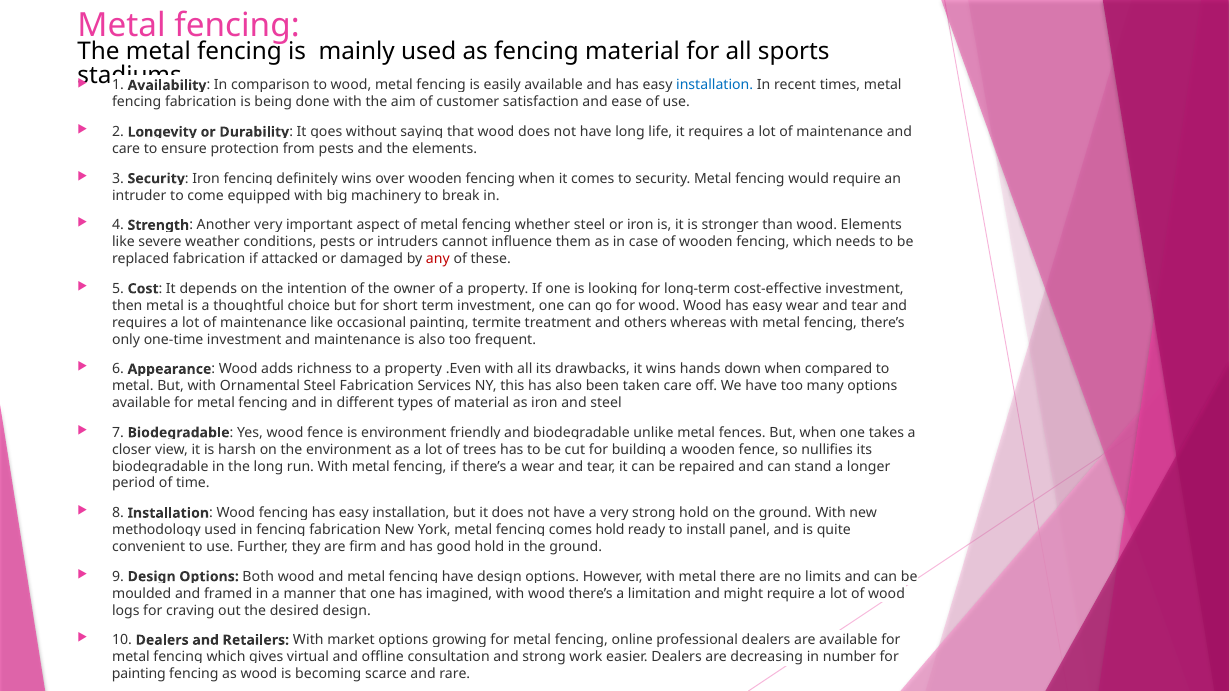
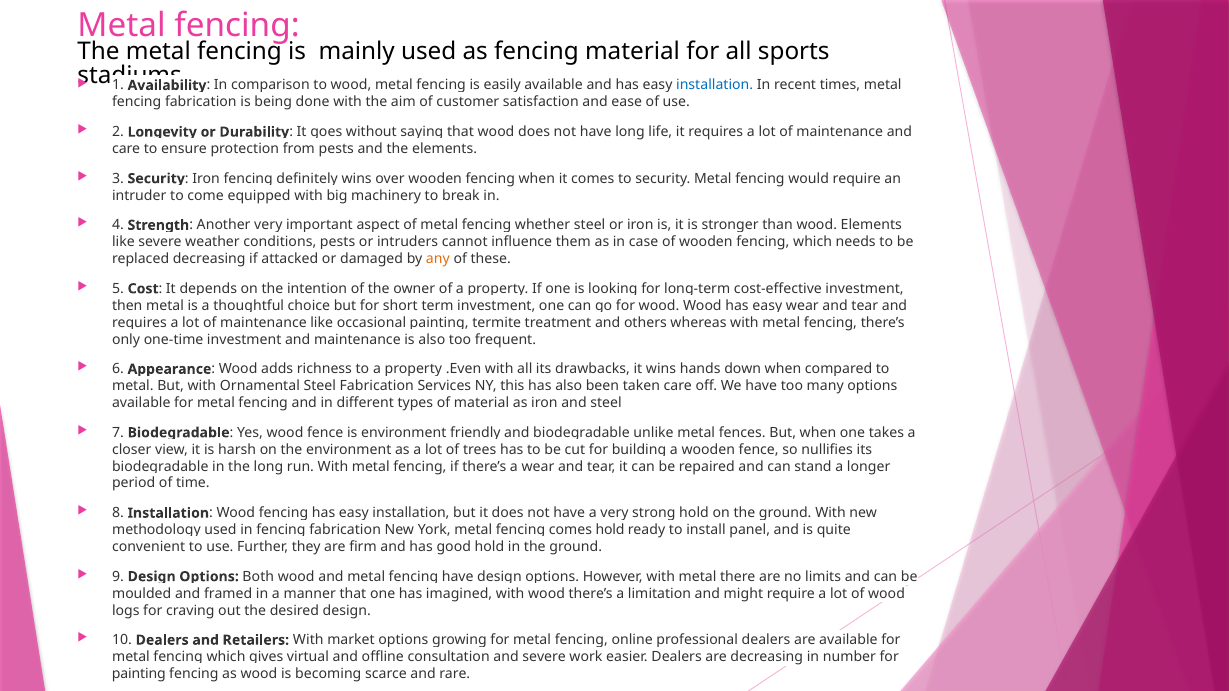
replaced fabrication: fabrication -> decreasing (209, 259)
any colour: red -> orange (438, 259)
and strong: strong -> severe (544, 657)
